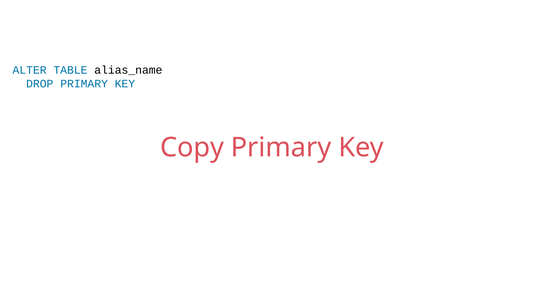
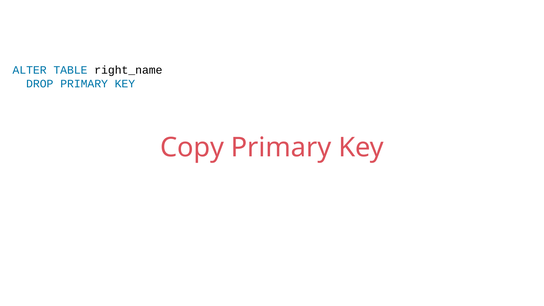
alias_name: alias_name -> right_name (128, 70)
